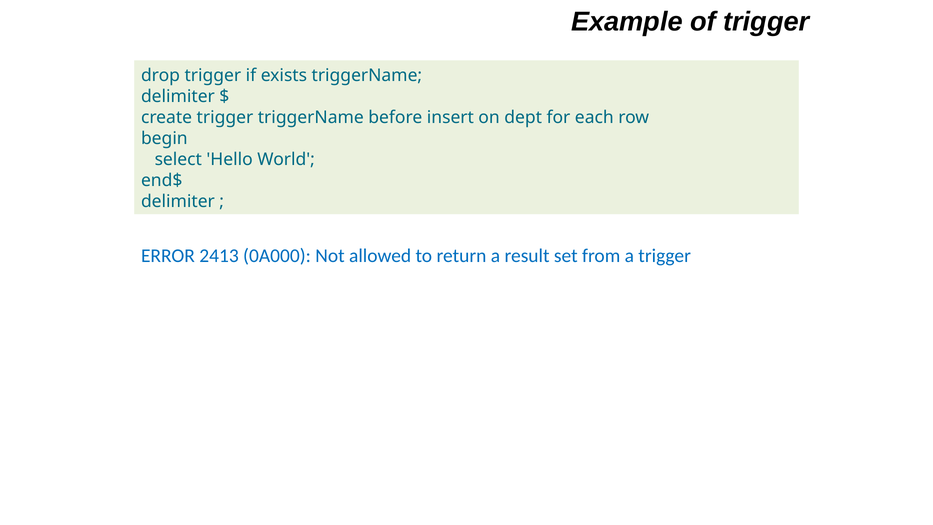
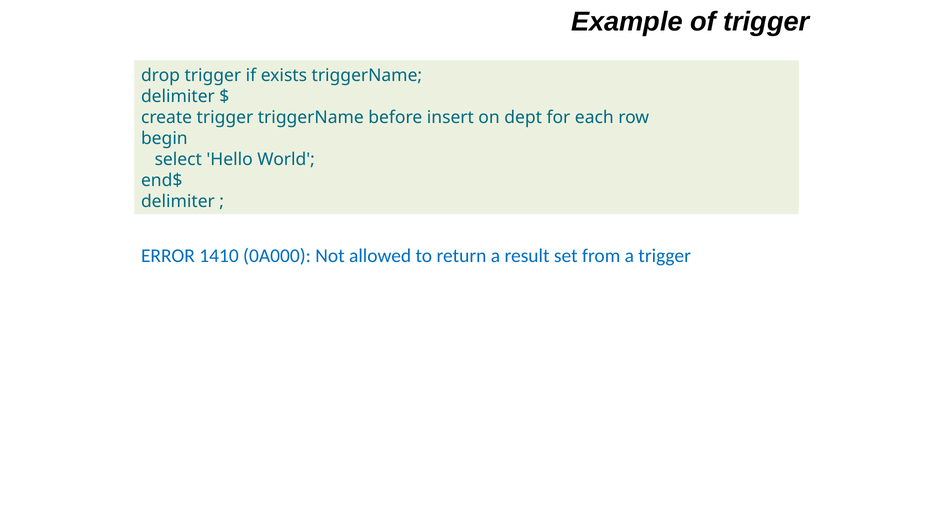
2413: 2413 -> 1410 (219, 256)
